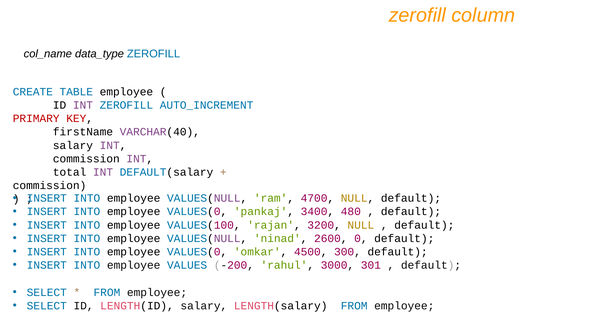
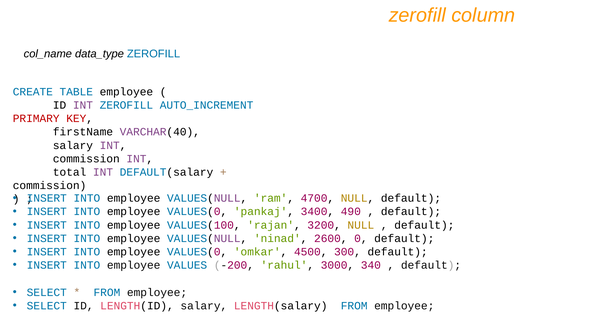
480: 480 -> 490 (351, 212)
301: 301 -> 340 (371, 265)
